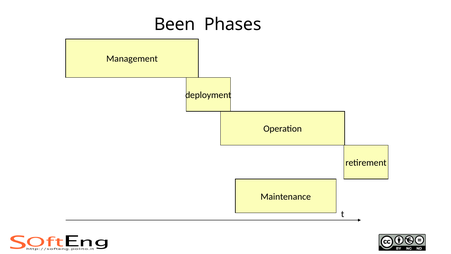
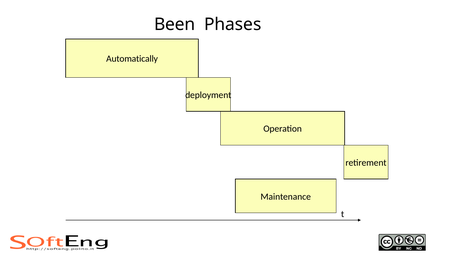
Management: Management -> Automatically (132, 59)
